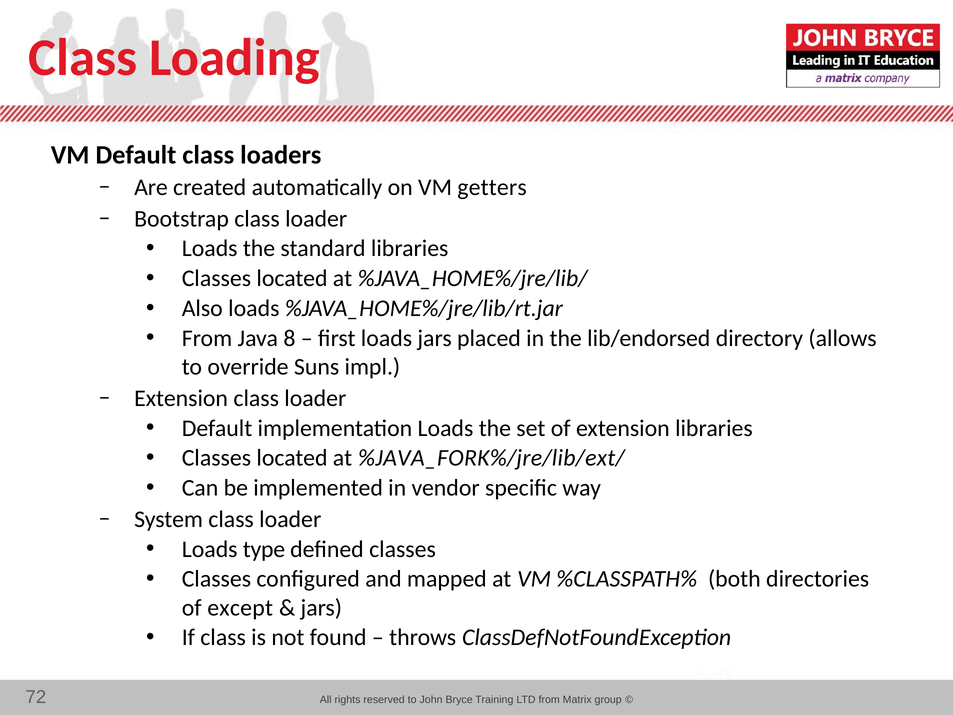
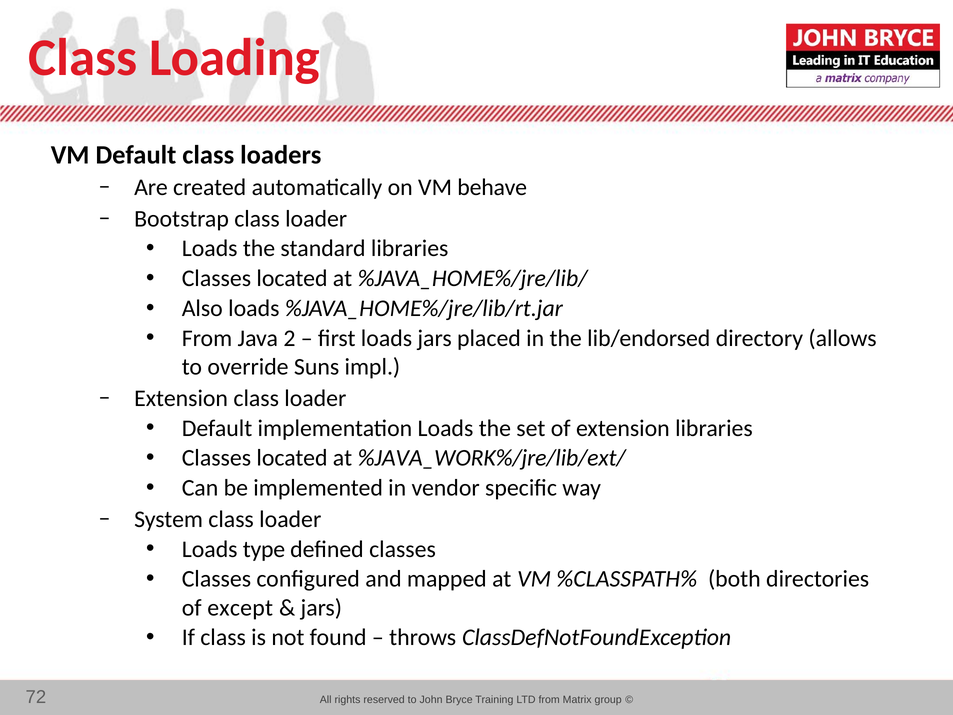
getters: getters -> behave (492, 187)
8: 8 -> 2 (289, 338)
%JAVA_FORK%/jre/lib/ext/: %JAVA_FORK%/jre/lib/ext/ -> %JAVA_WORK%/jre/lib/ext/ (492, 458)
